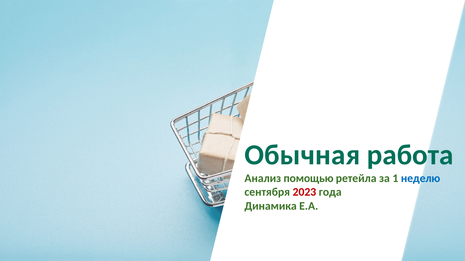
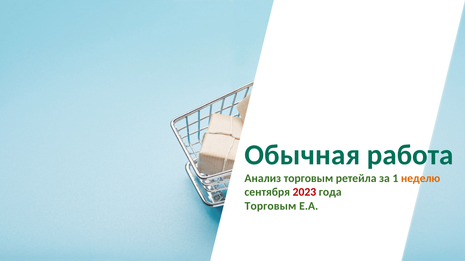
Анализ помощью: помощью -> торговым (308, 179)
неделю colour: blue -> orange (421, 179)
Динамика: Динамика -> Торговым (270, 206)
